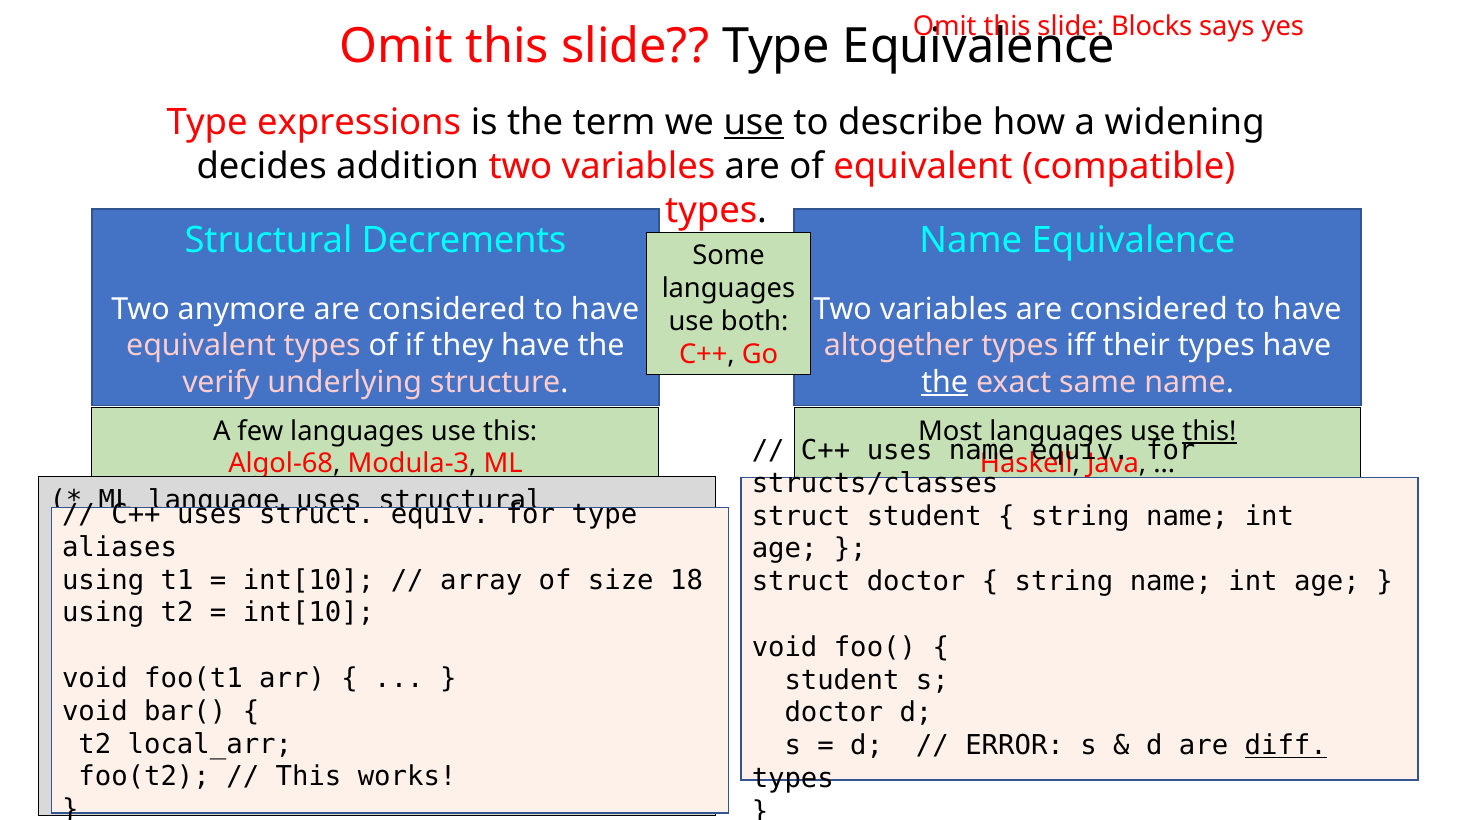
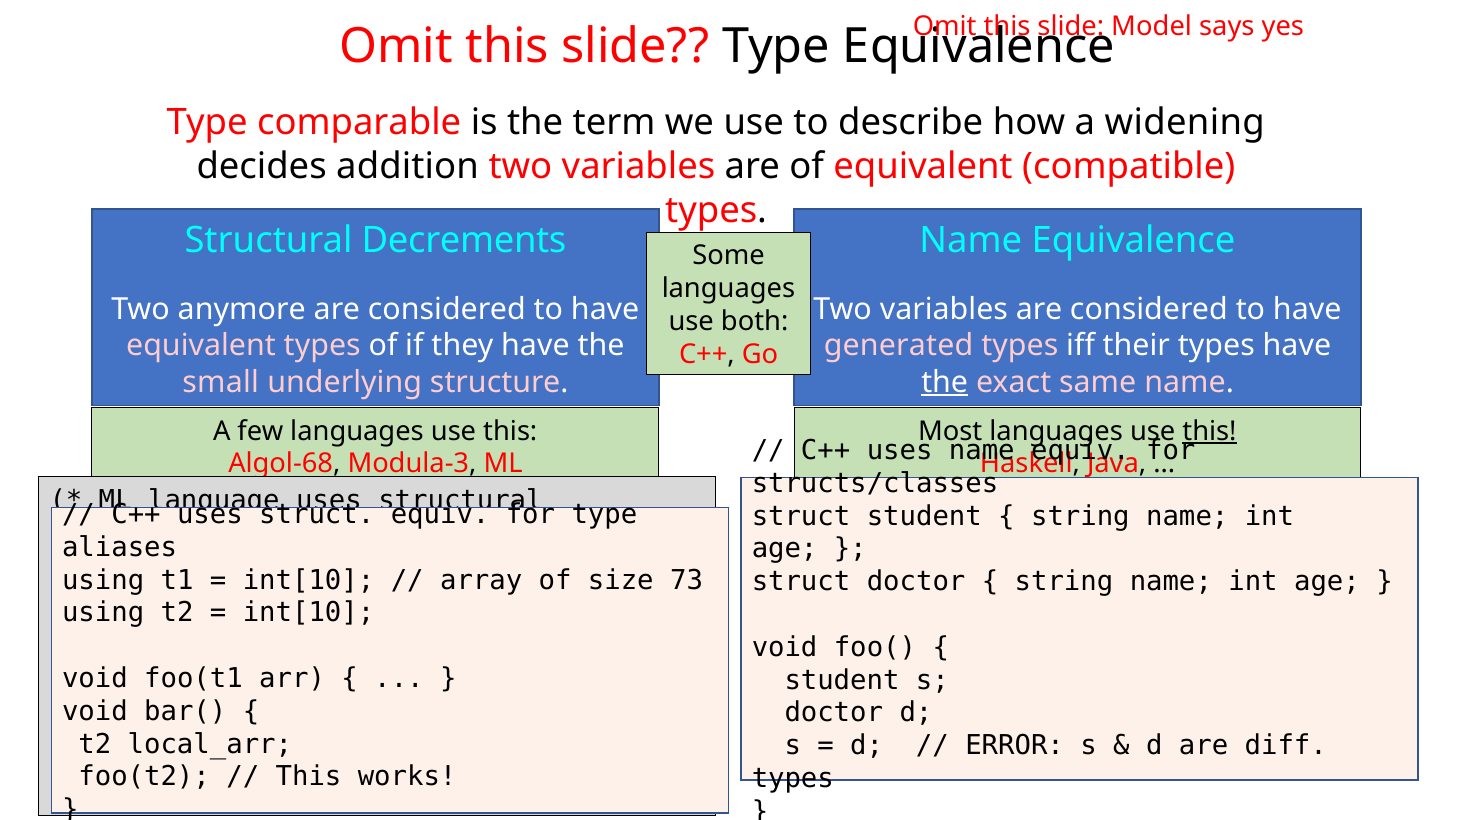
Blocks: Blocks -> Model (1152, 26)
expressions: expressions -> comparable (359, 123)
use underline: present -> none (754, 123)
altogether: altogether -> generated (899, 346)
verify: verify -> small (221, 382)
18: 18 -> 73 (687, 580)
diff underline: present -> none (1286, 745)
